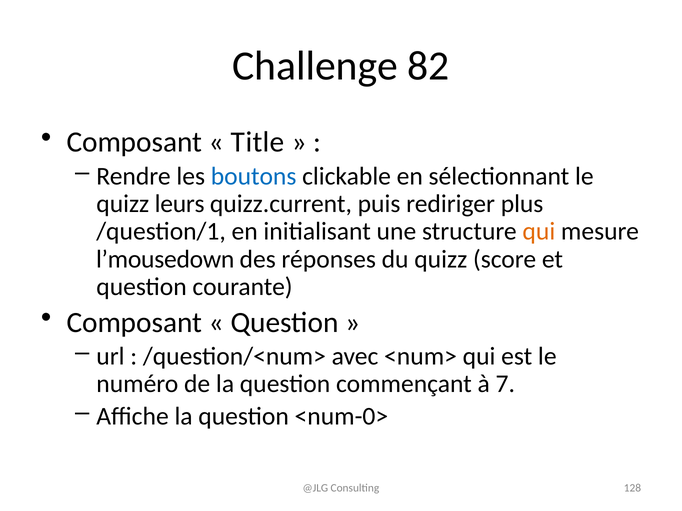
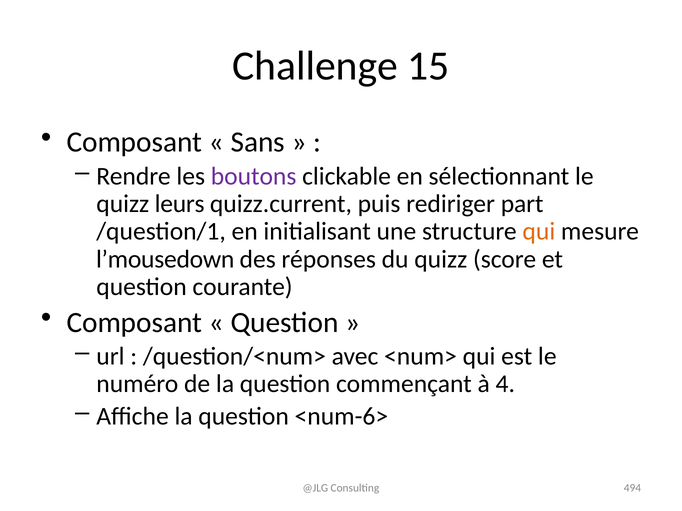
82: 82 -> 15 (428, 66)
Title: Title -> Sans (258, 142)
boutons colour: blue -> purple (254, 176)
plus: plus -> part (522, 204)
7: 7 -> 4 (505, 384)
<num-0>: <num-0> -> <num-6> (341, 417)
128: 128 -> 494 (632, 488)
